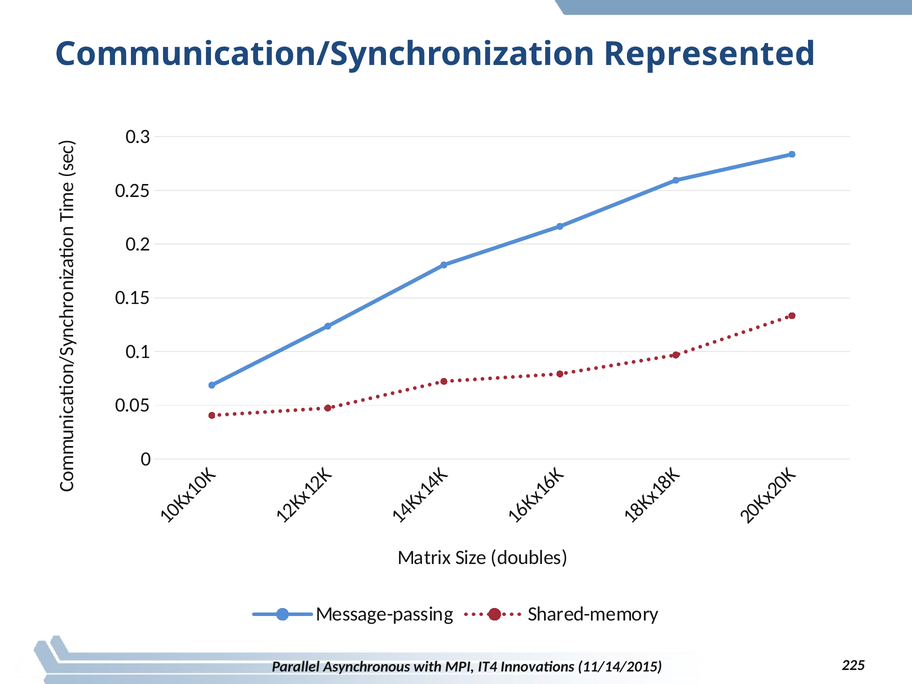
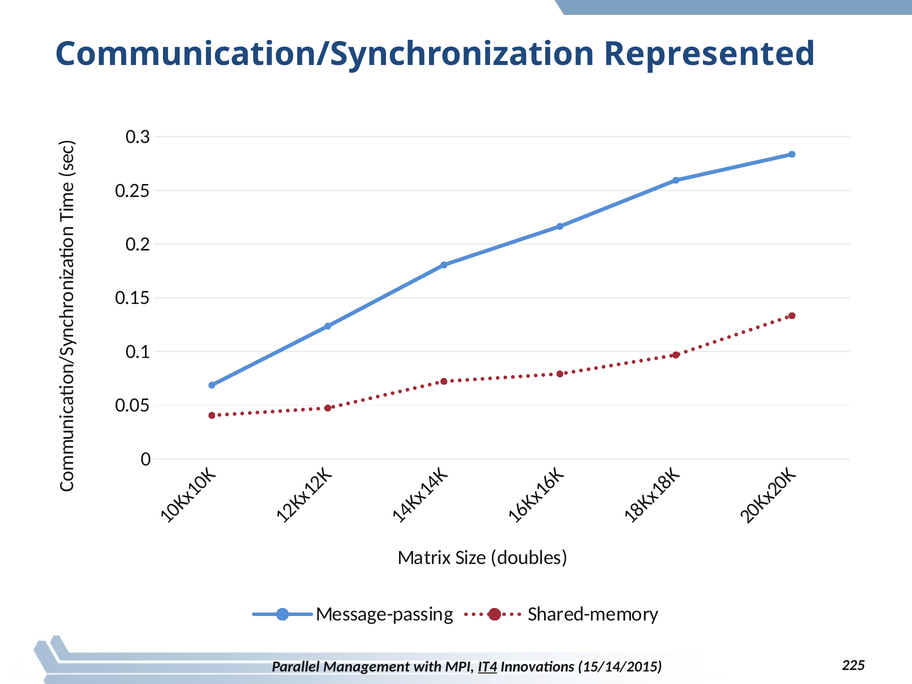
Asynchronous: Asynchronous -> Management (367, 667)
IT4 underline: none -> present (488, 667)
11/14/2015: 11/14/2015 -> 15/14/2015 (620, 667)
